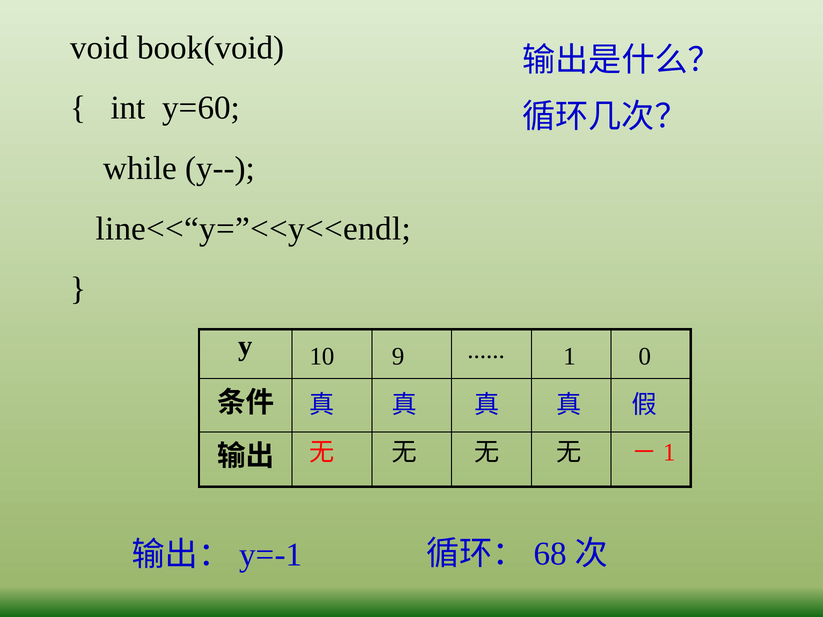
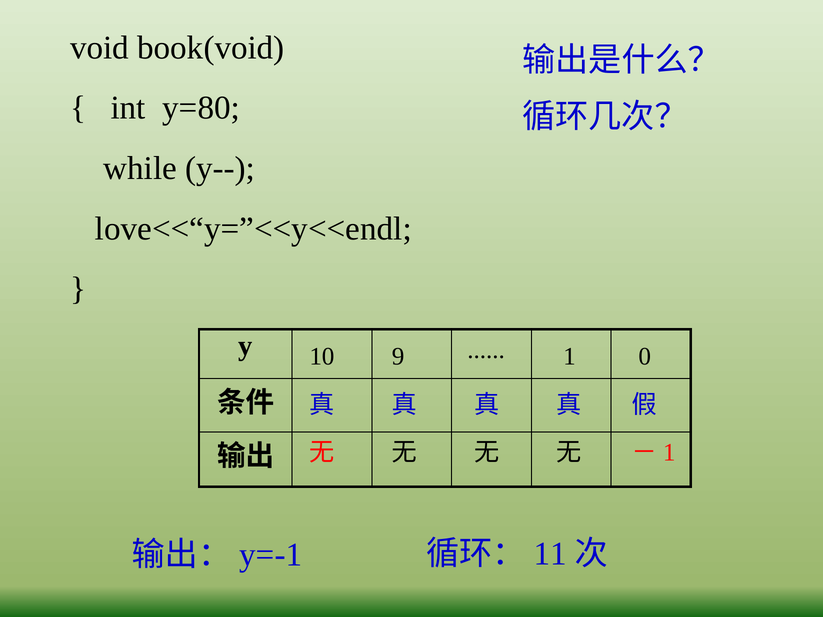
y=60: y=60 -> y=80 (201, 108)
line<<“y=”<<y<<endl: line<<“y=”<<y<<endl -> love<<“y=”<<y<<endl (253, 229)
68: 68 -> 11 (550, 554)
